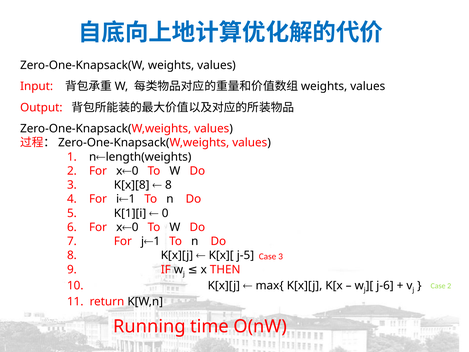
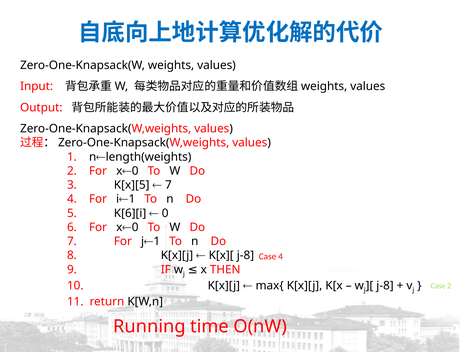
K[x][8: K[x][8 -> K[x][5 (132, 185)
8: 8 -> 7 (168, 185)
K[1][i: K[1][i -> K[6][i (130, 213)
K[x][ j-5: j-5 -> j-8 (245, 255)
Case 3: 3 -> 4 (281, 256)
j-6: j-6 -> j-8 (385, 285)
